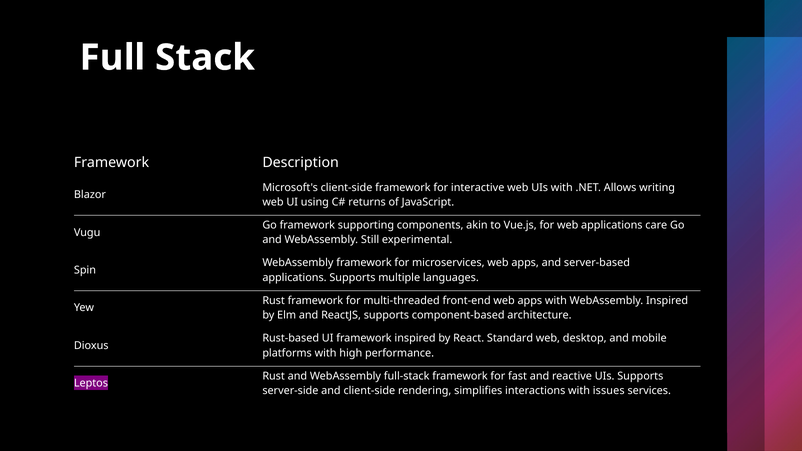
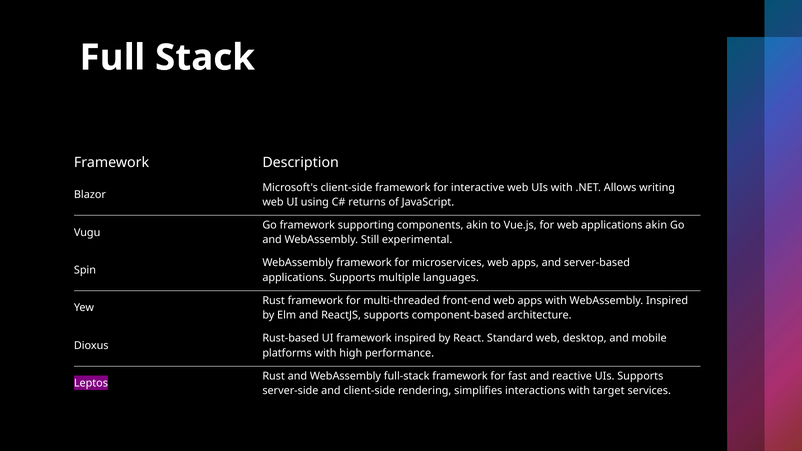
applications care: care -> akin (656, 225)
issues: issues -> target (609, 391)
